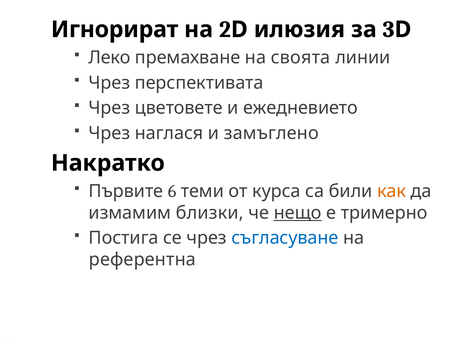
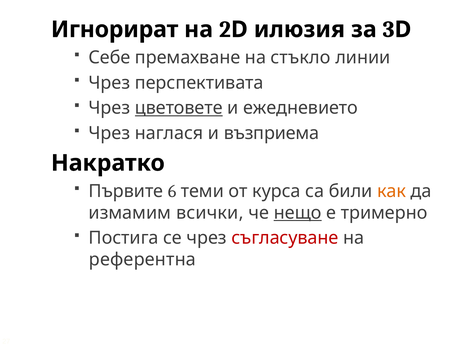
Леко: Леко -> Себе (109, 57)
своята: своята -> стъкло (301, 57)
цветовете underline: none -> present (179, 108)
замъглено: замъглено -> възприема (271, 133)
близки: близки -> всички (210, 212)
съгласуване colour: blue -> red (285, 238)
